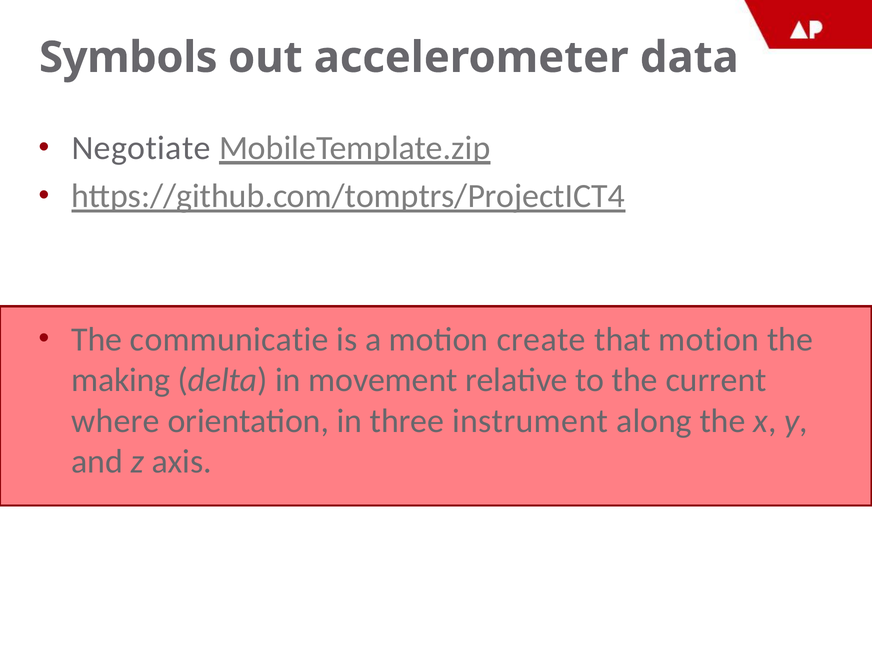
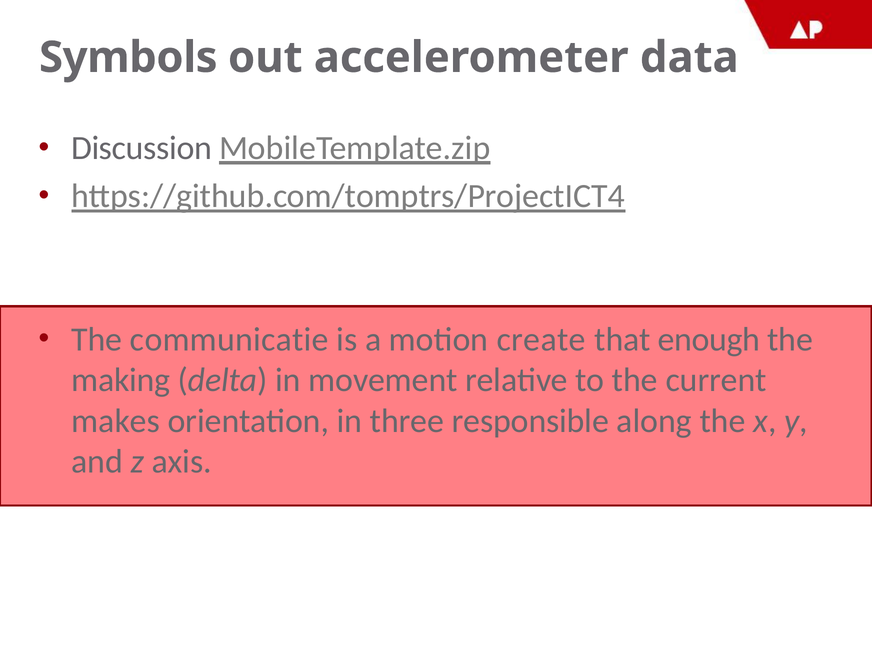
Negotiate: Negotiate -> Discussion (142, 148)
that motion: motion -> enough (709, 340)
where: where -> makes (116, 421)
instrument: instrument -> responsible (530, 421)
